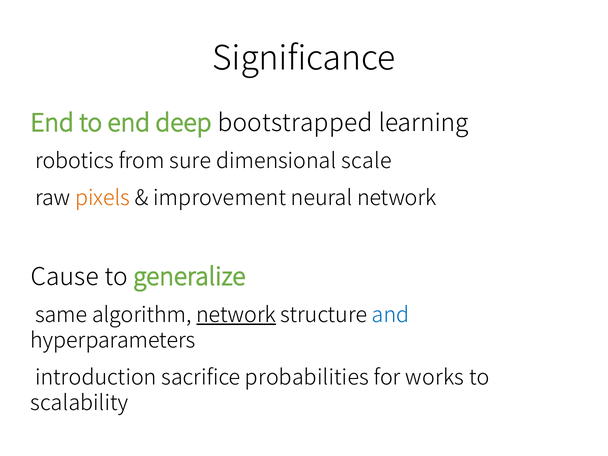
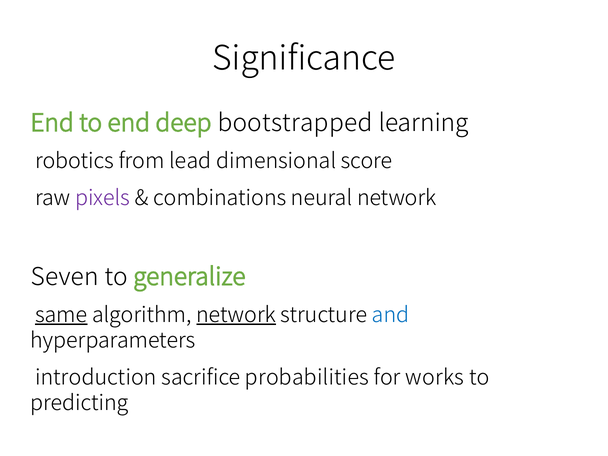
sure: sure -> lead (190, 161)
scale: scale -> score (367, 161)
pixels colour: orange -> purple (103, 198)
improvement: improvement -> combinations (220, 198)
Cause: Cause -> Seven (65, 277)
same underline: none -> present (61, 315)
scalability: scalability -> predicting (79, 403)
